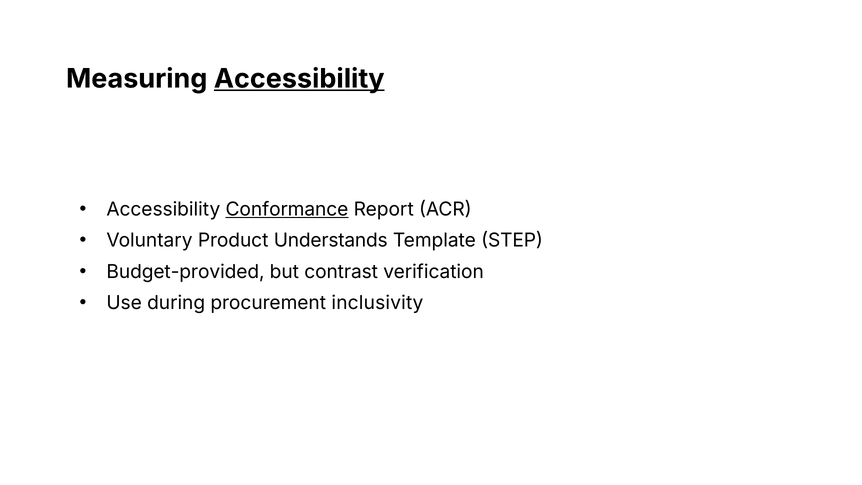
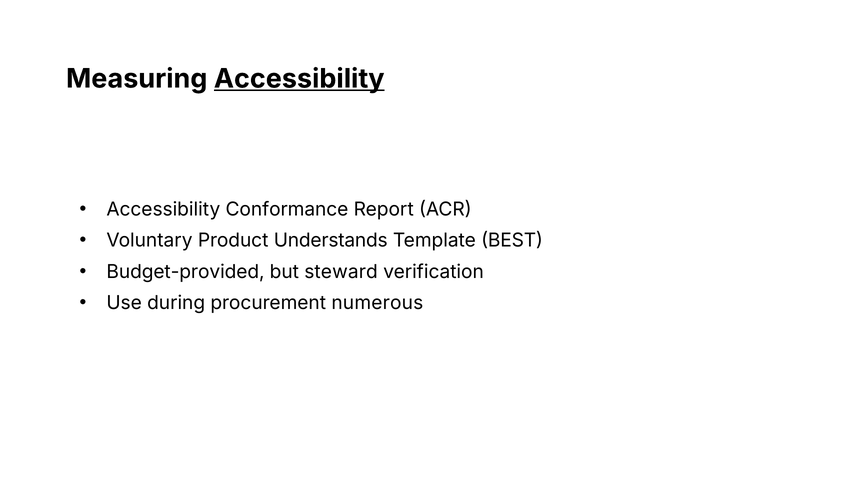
Conformance underline: present -> none (287, 209)
STEP: STEP -> BEST (512, 241)
contrast: contrast -> steward (341, 272)
inclusivity: inclusivity -> numerous (377, 303)
